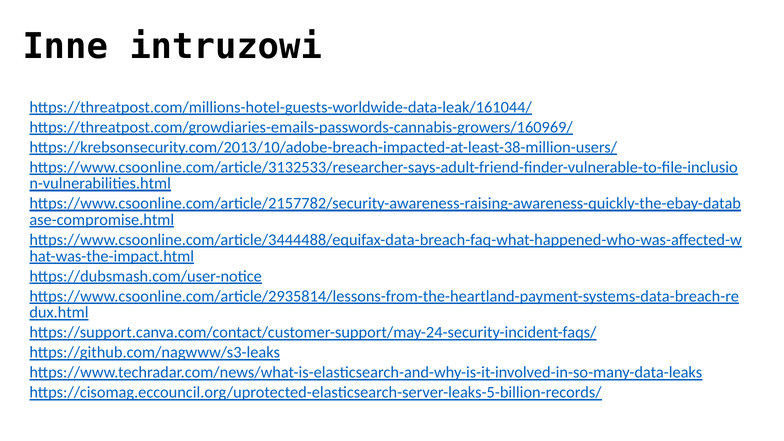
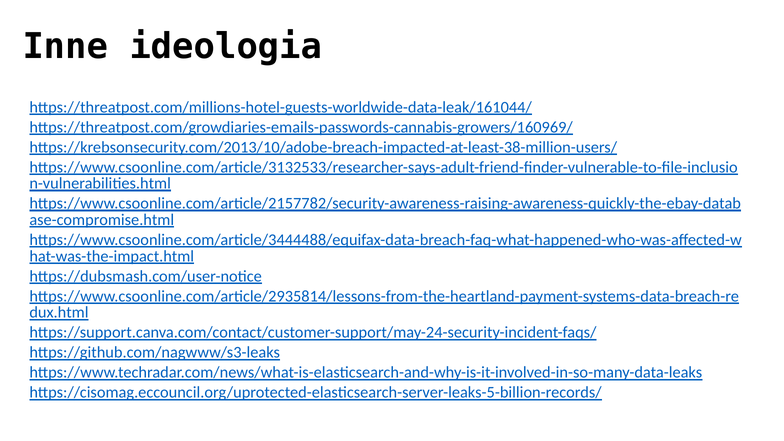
intruzowi: intruzowi -> ideologia (226, 46)
